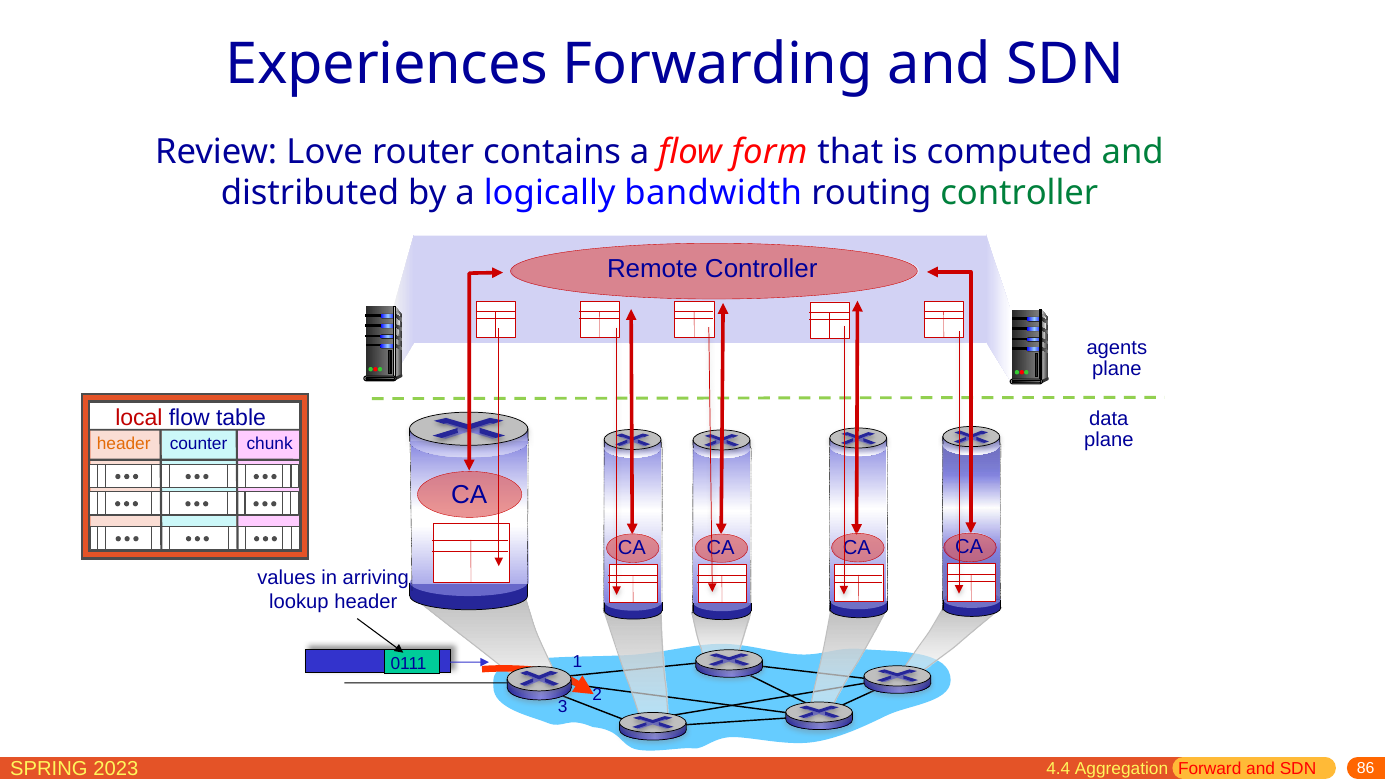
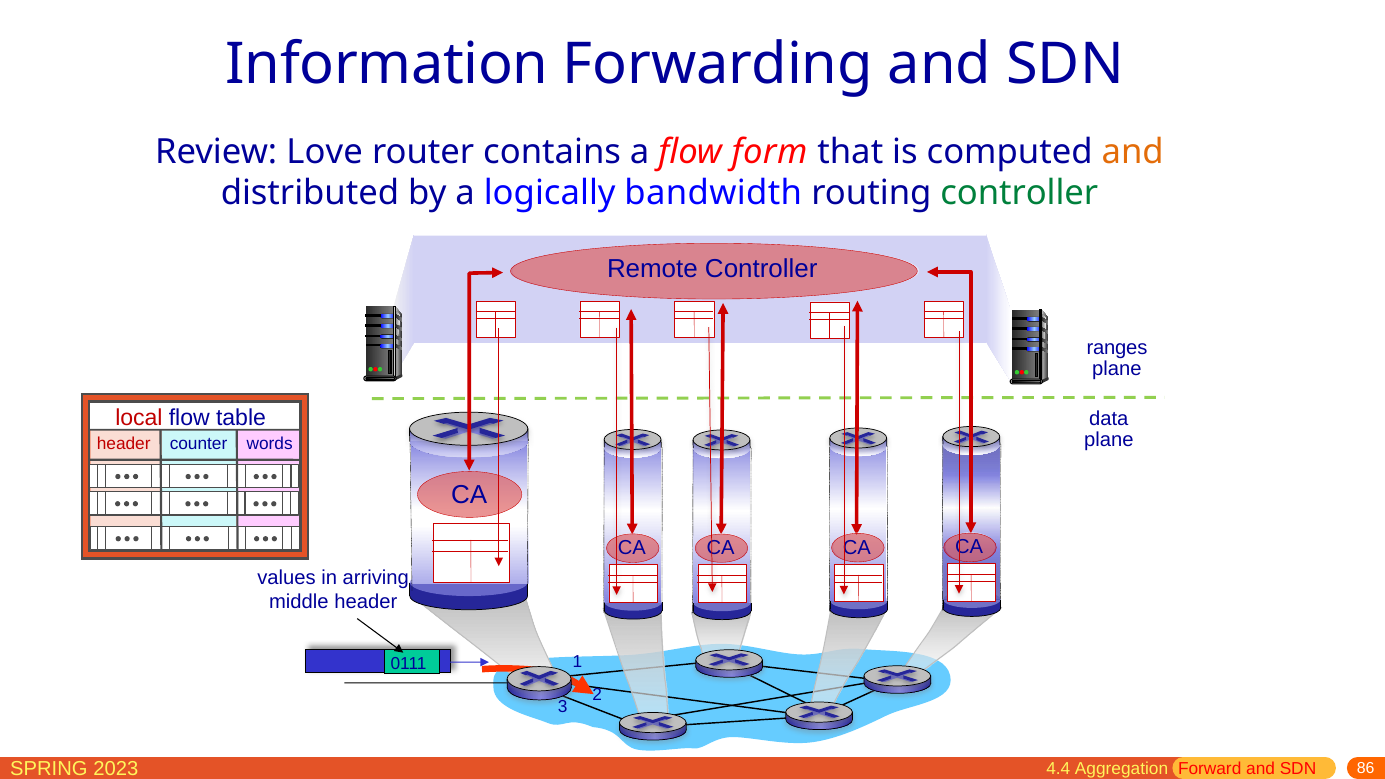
Experiences: Experiences -> Information (387, 64)
and colour: green -> orange (1133, 152)
agents: agents -> ranges (1117, 347)
header colour: orange -> red (124, 444)
chunk: chunk -> words (270, 444)
lookup: lookup -> middle (299, 602)
